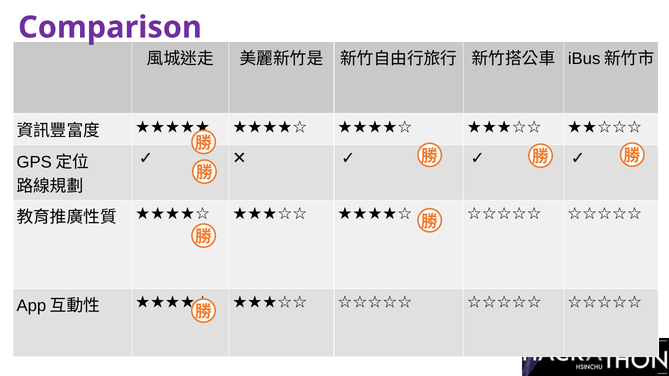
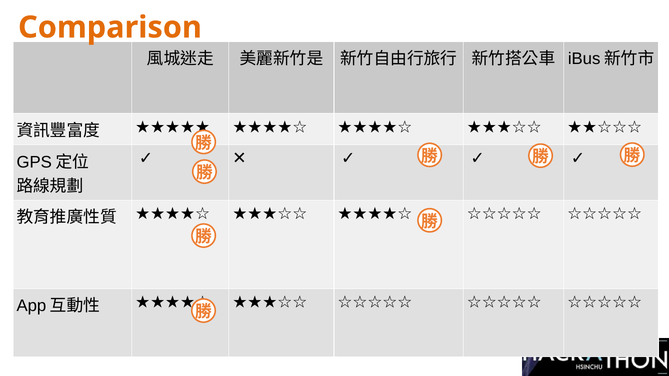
Comparison colour: purple -> orange (110, 27)
